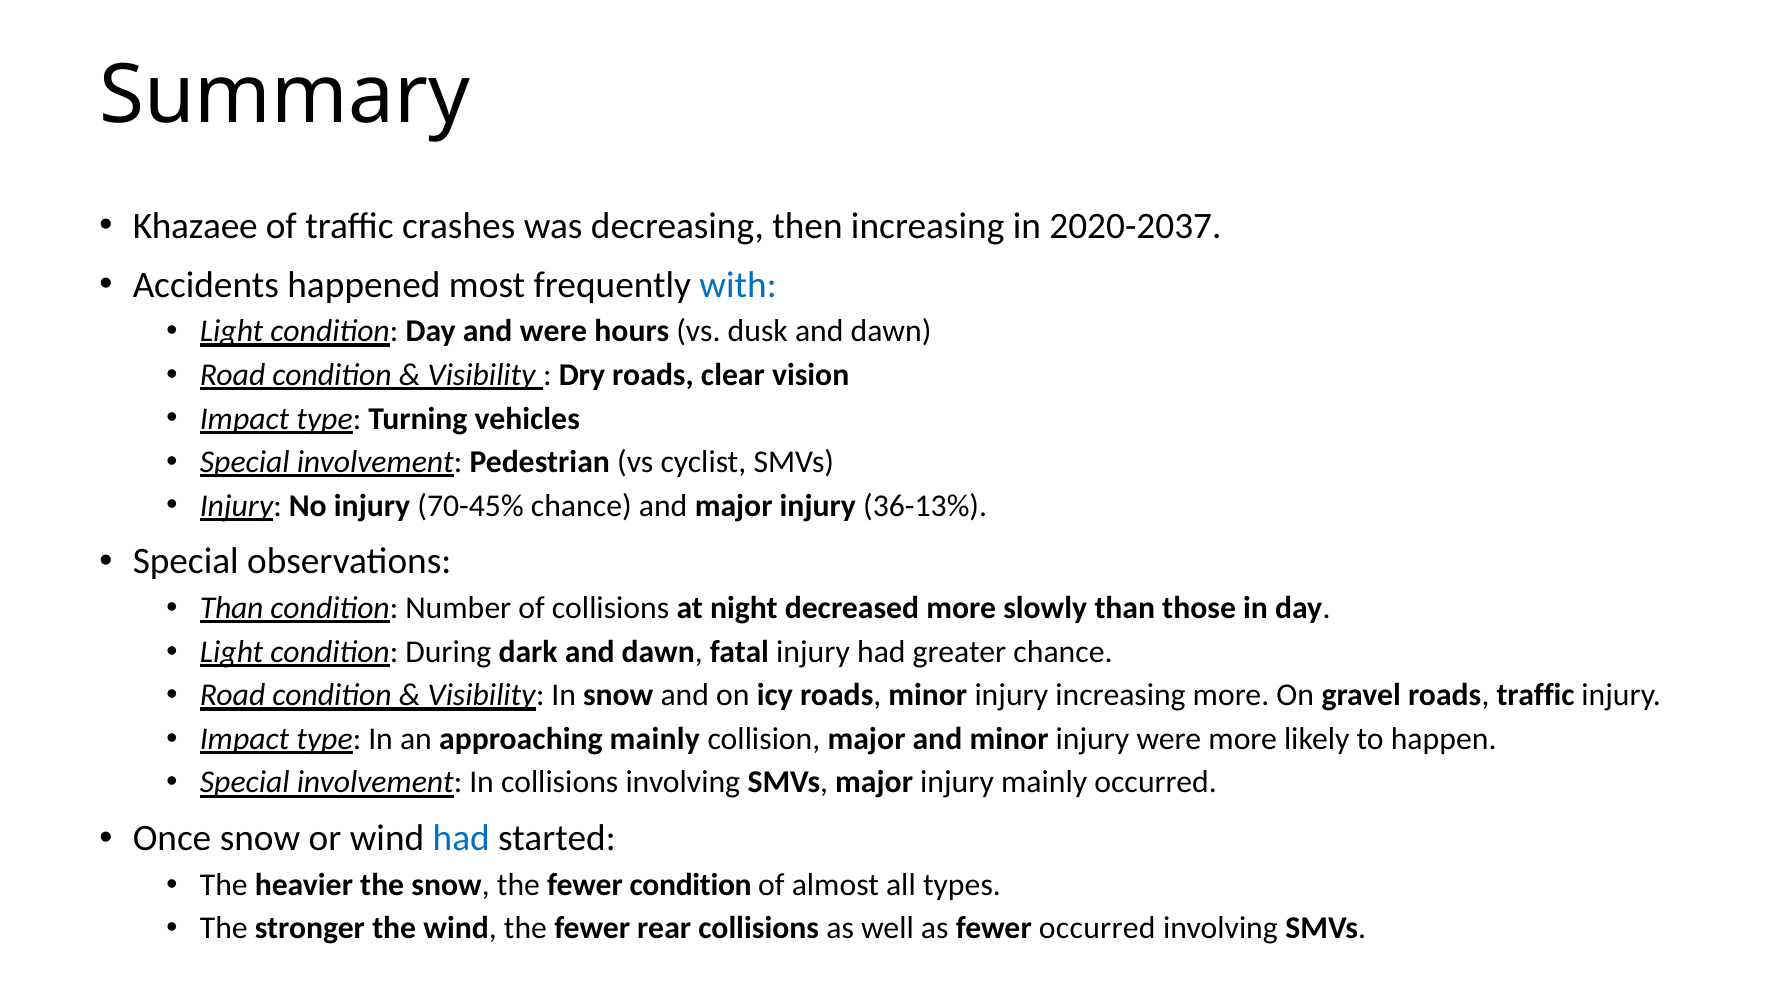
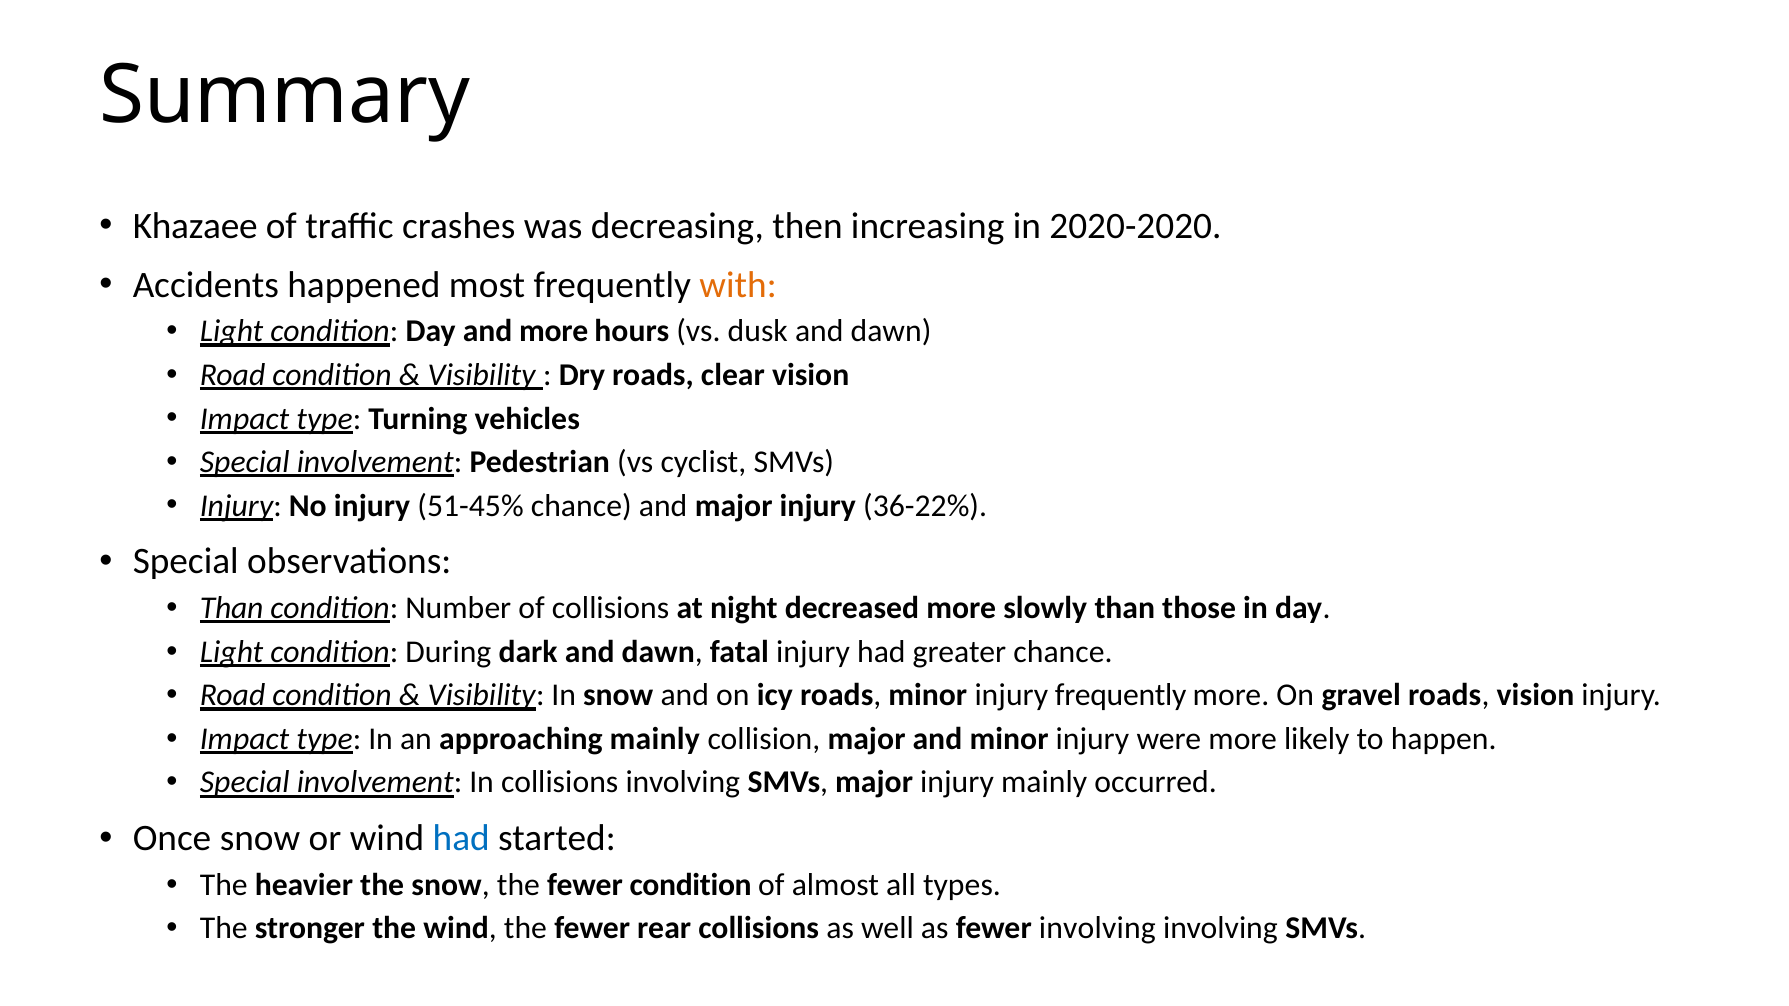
2020-2037: 2020-2037 -> 2020-2020 (1135, 226)
with colour: blue -> orange (738, 285)
and were: were -> more (554, 332)
70-45%: 70-45% -> 51-45% (471, 506)
36-13%: 36-13% -> 36-22% (925, 506)
injury increasing: increasing -> frequently (1121, 696)
roads traffic: traffic -> vision (1535, 696)
fewer occurred: occurred -> involving (1097, 929)
